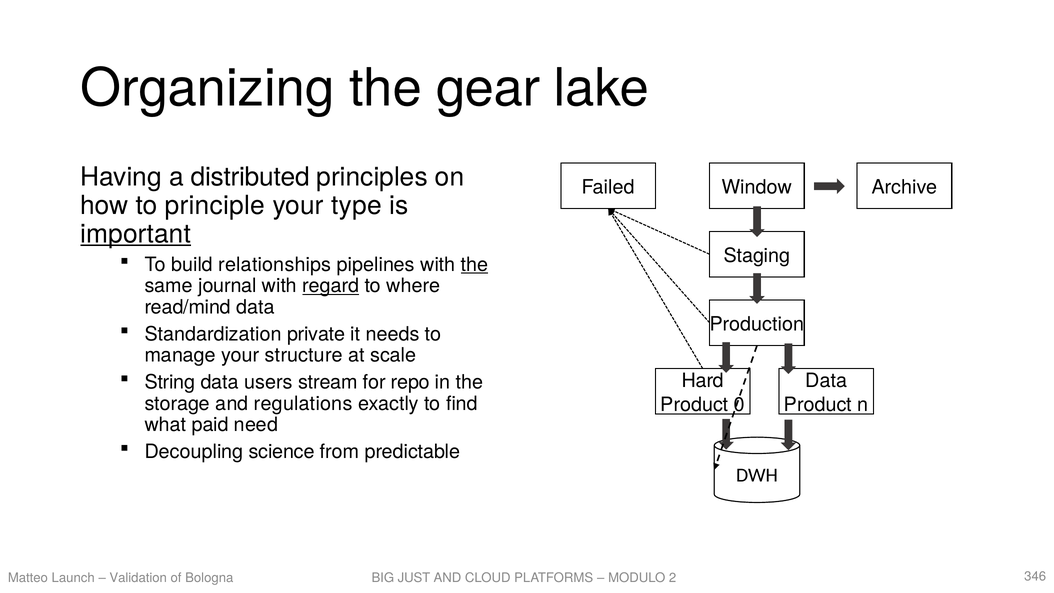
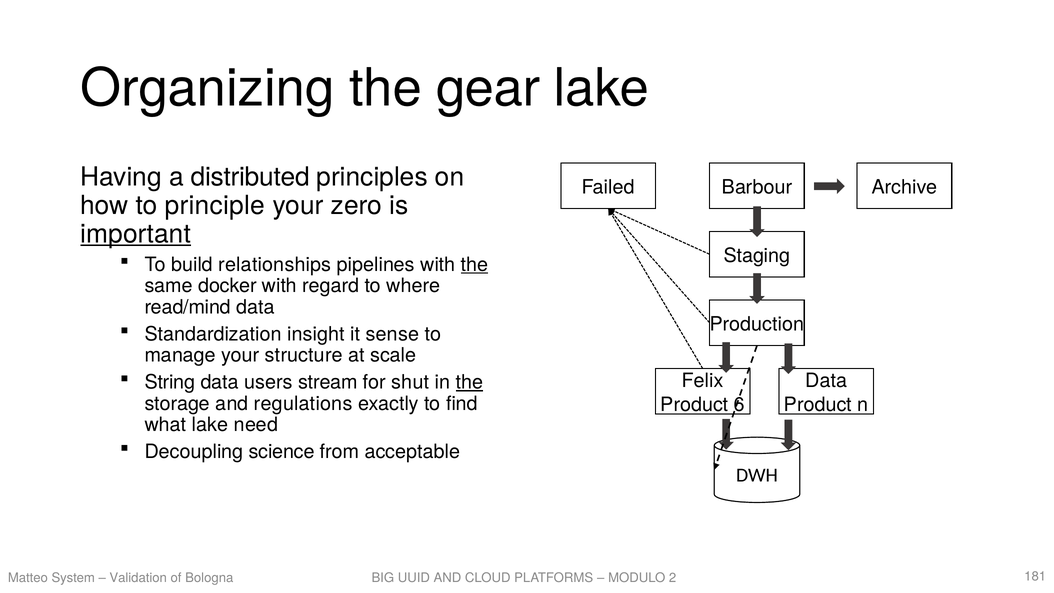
Window: Window -> Barbour (757, 187)
type: type -> zero (356, 206)
journal: journal -> docker (227, 286)
regard underline: present -> none (331, 286)
private: private -> insight (316, 334)
needs: needs -> sense (392, 334)
repo: repo -> shut (410, 382)
the underline: none -> present (470, 382)
Hard: Hard -> Felix (703, 381)
0: 0 -> 6 (739, 405)
what paid: paid -> lake (210, 425)
predictable: predictable -> acceptable (412, 452)
Launch: Launch -> System (73, 578)
JUST: JUST -> UUID (414, 578)
346: 346 -> 181 (1035, 576)
